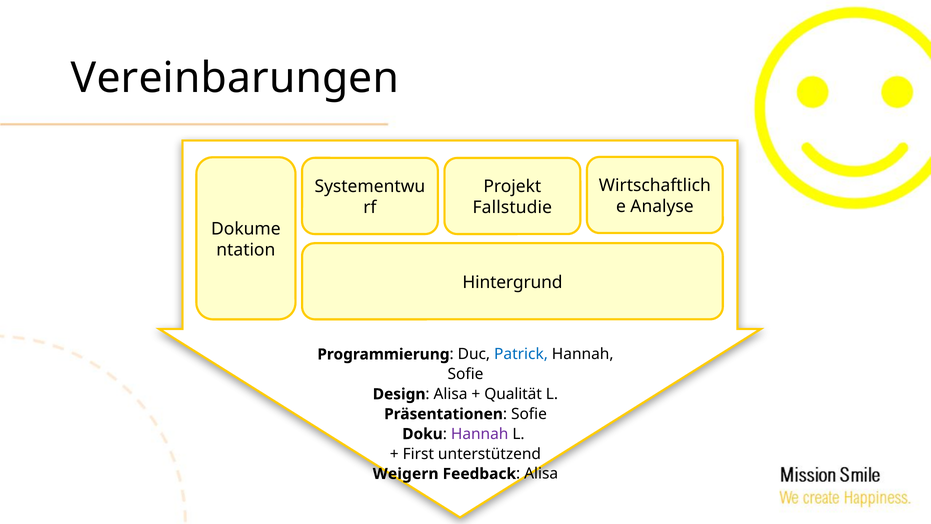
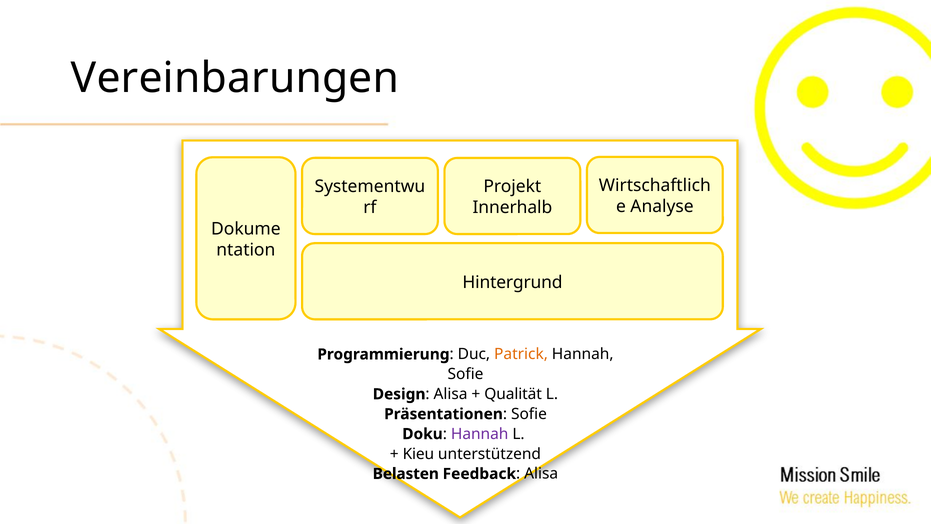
Fallstudie: Fallstudie -> Innerhalb (512, 208)
Patrick colour: blue -> orange (521, 354)
First: First -> Kieu (418, 454)
Weigern: Weigern -> Belasten (406, 474)
